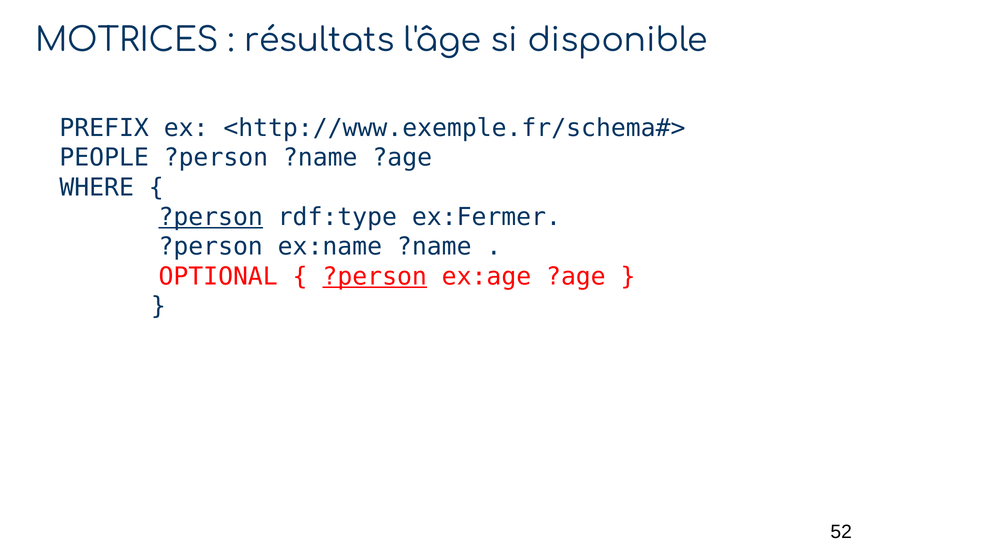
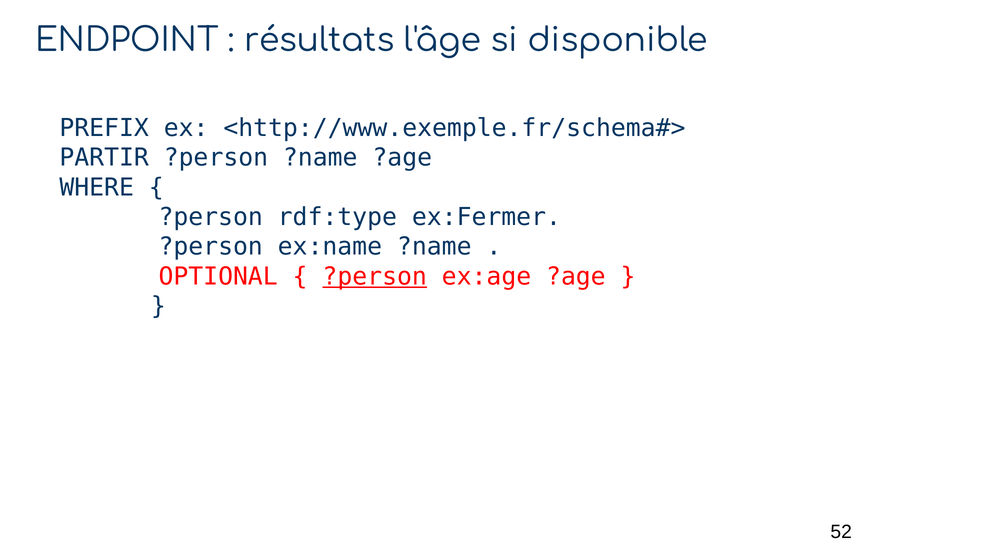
MOTRICES: MOTRICES -> ENDPOINT (127, 41)
PEOPLE: PEOPLE -> PARTIR (104, 158)
?person underline: present -> none (211, 217)
